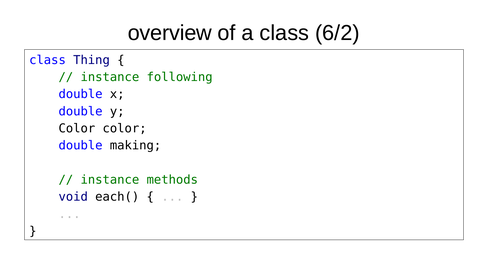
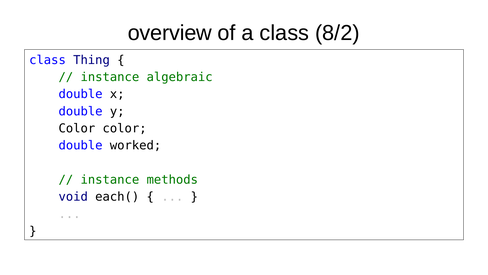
6/2: 6/2 -> 8/2 (337, 33)
following: following -> algebraic (180, 77)
making: making -> worked (136, 145)
